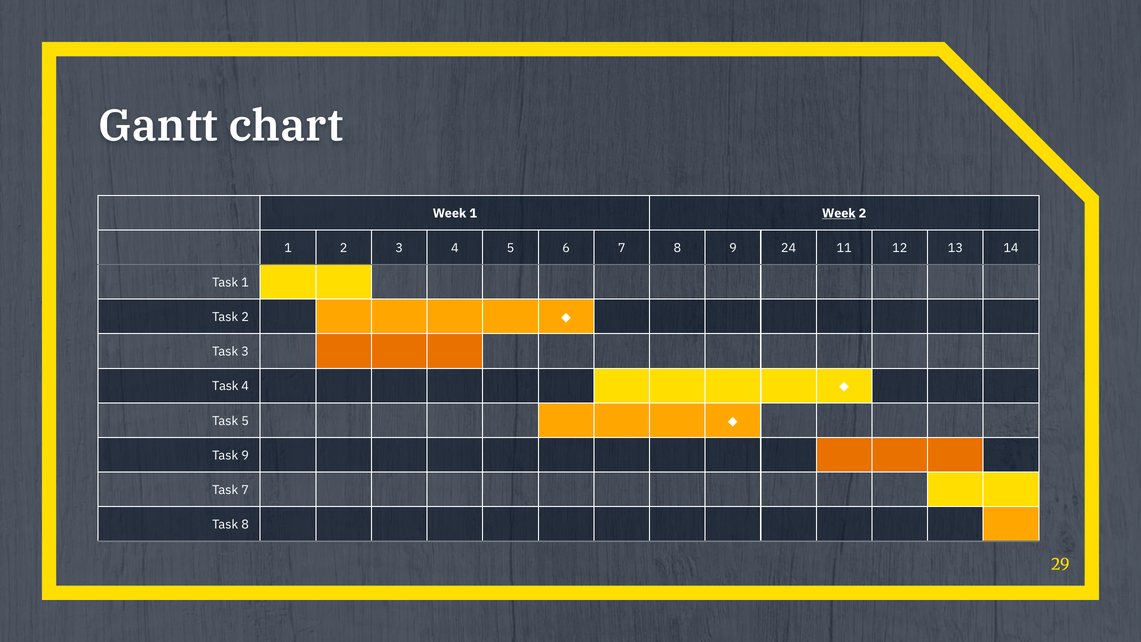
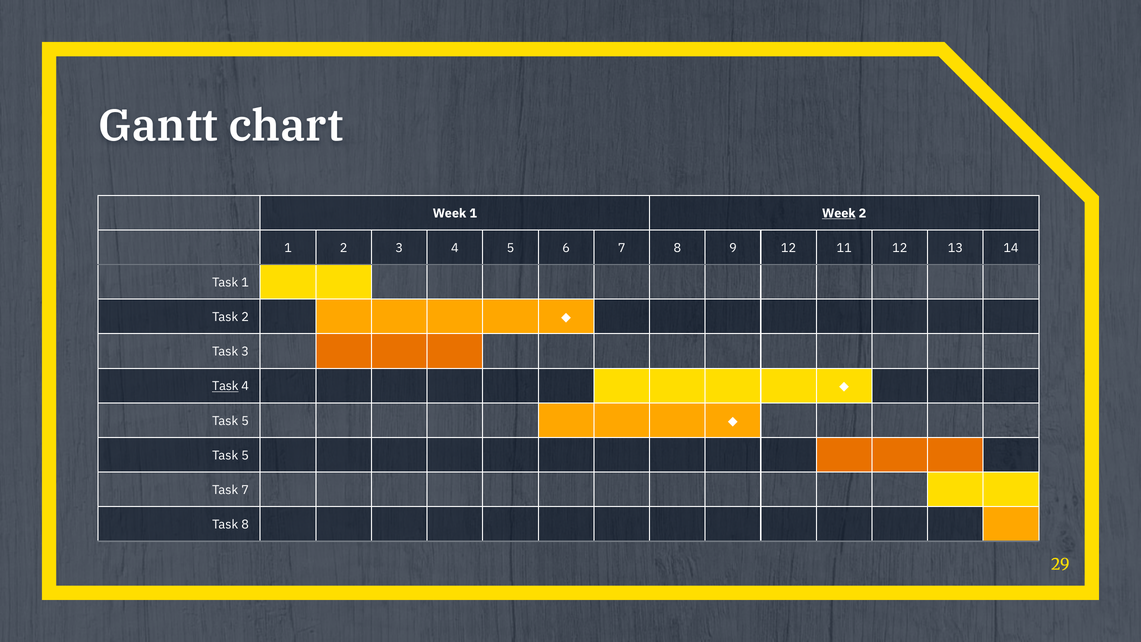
9 24: 24 -> 12 (789, 248)
Task underline: none -> present (225, 386)
9: 9 -> 5 (245, 455)
